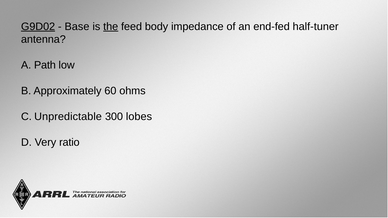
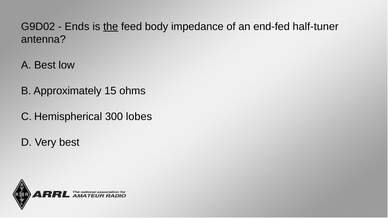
G9D02 underline: present -> none (38, 27)
Base: Base -> Ends (77, 27)
A Path: Path -> Best (45, 65)
60: 60 -> 15 (110, 91)
Unpredictable: Unpredictable -> Hemispherical (68, 117)
Very ratio: ratio -> best (69, 143)
